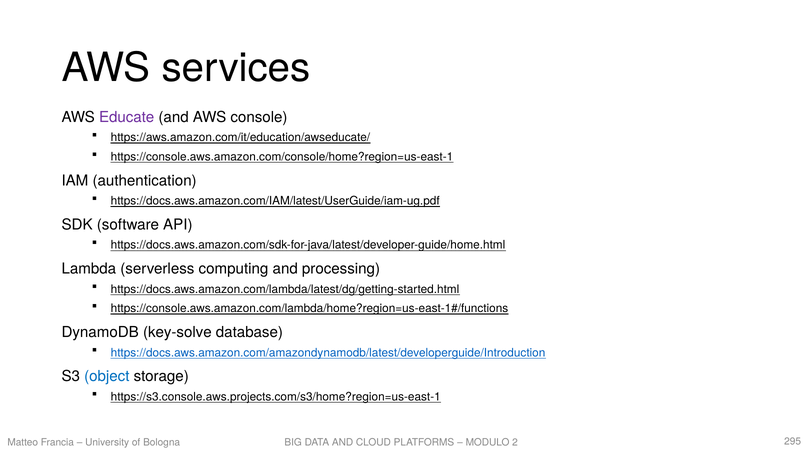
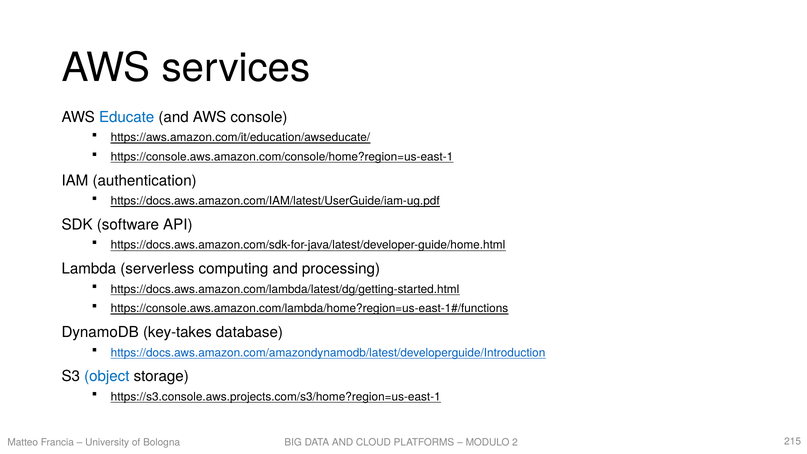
Educate colour: purple -> blue (127, 117)
key-solve: key-solve -> key-takes (177, 332)
295: 295 -> 215 (793, 441)
